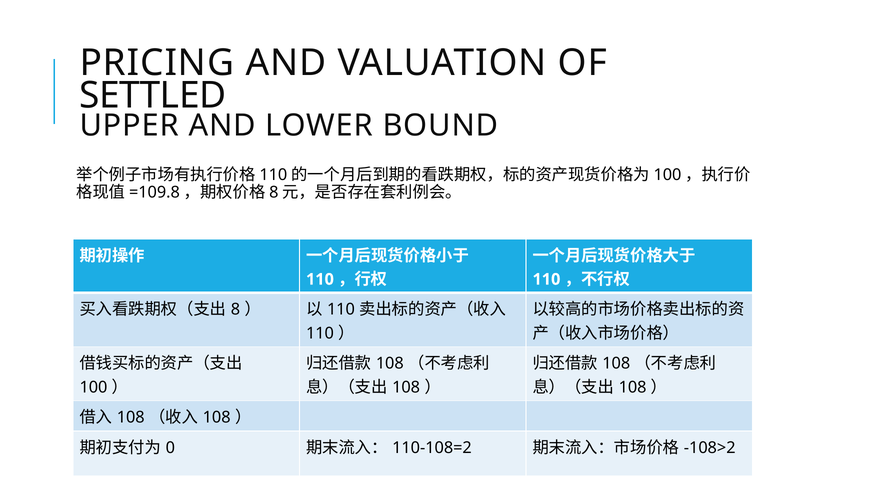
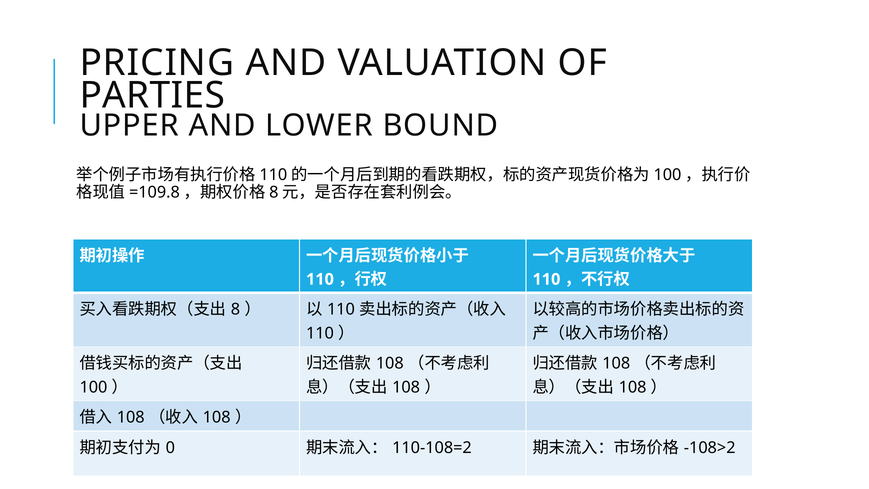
SETTLED: SETTLED -> PARTIES (152, 95)
